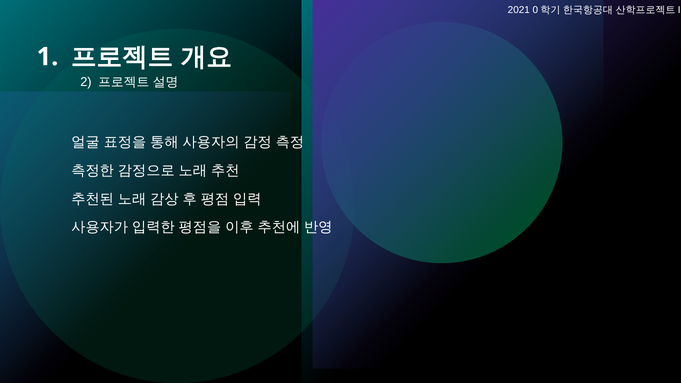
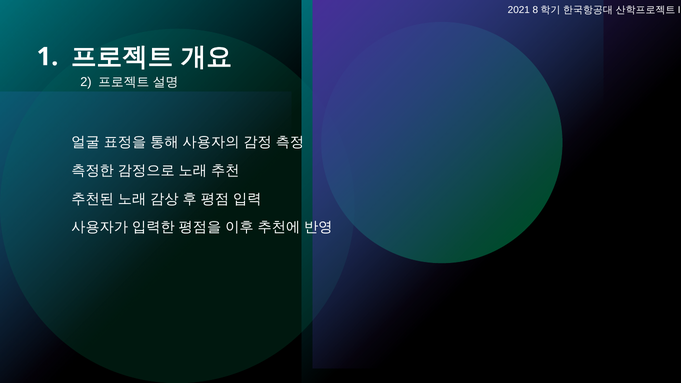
0: 0 -> 8 (535, 10)
